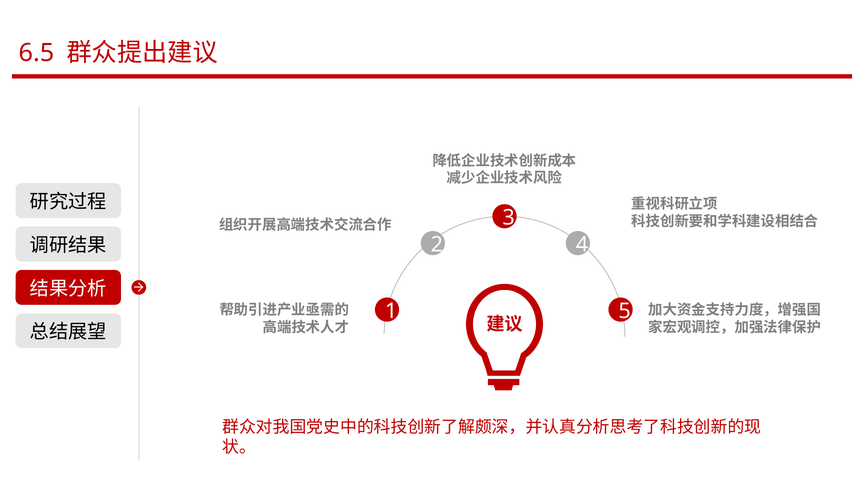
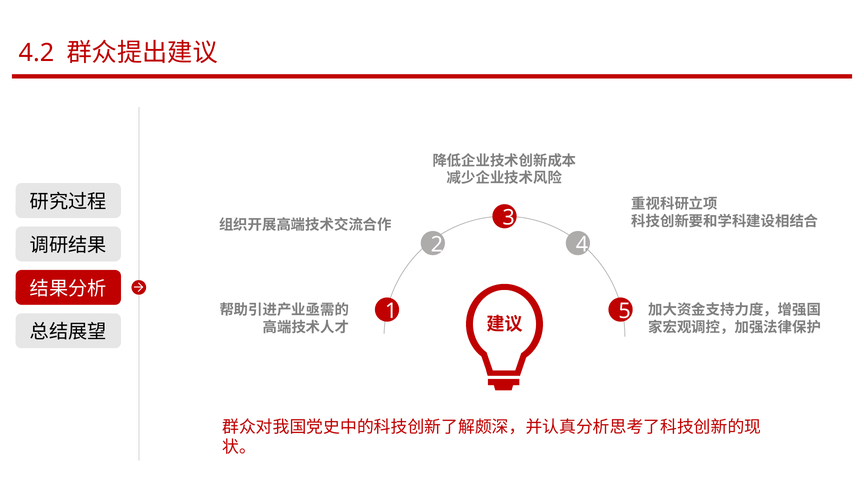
6.5: 6.5 -> 4.2 (36, 53)
